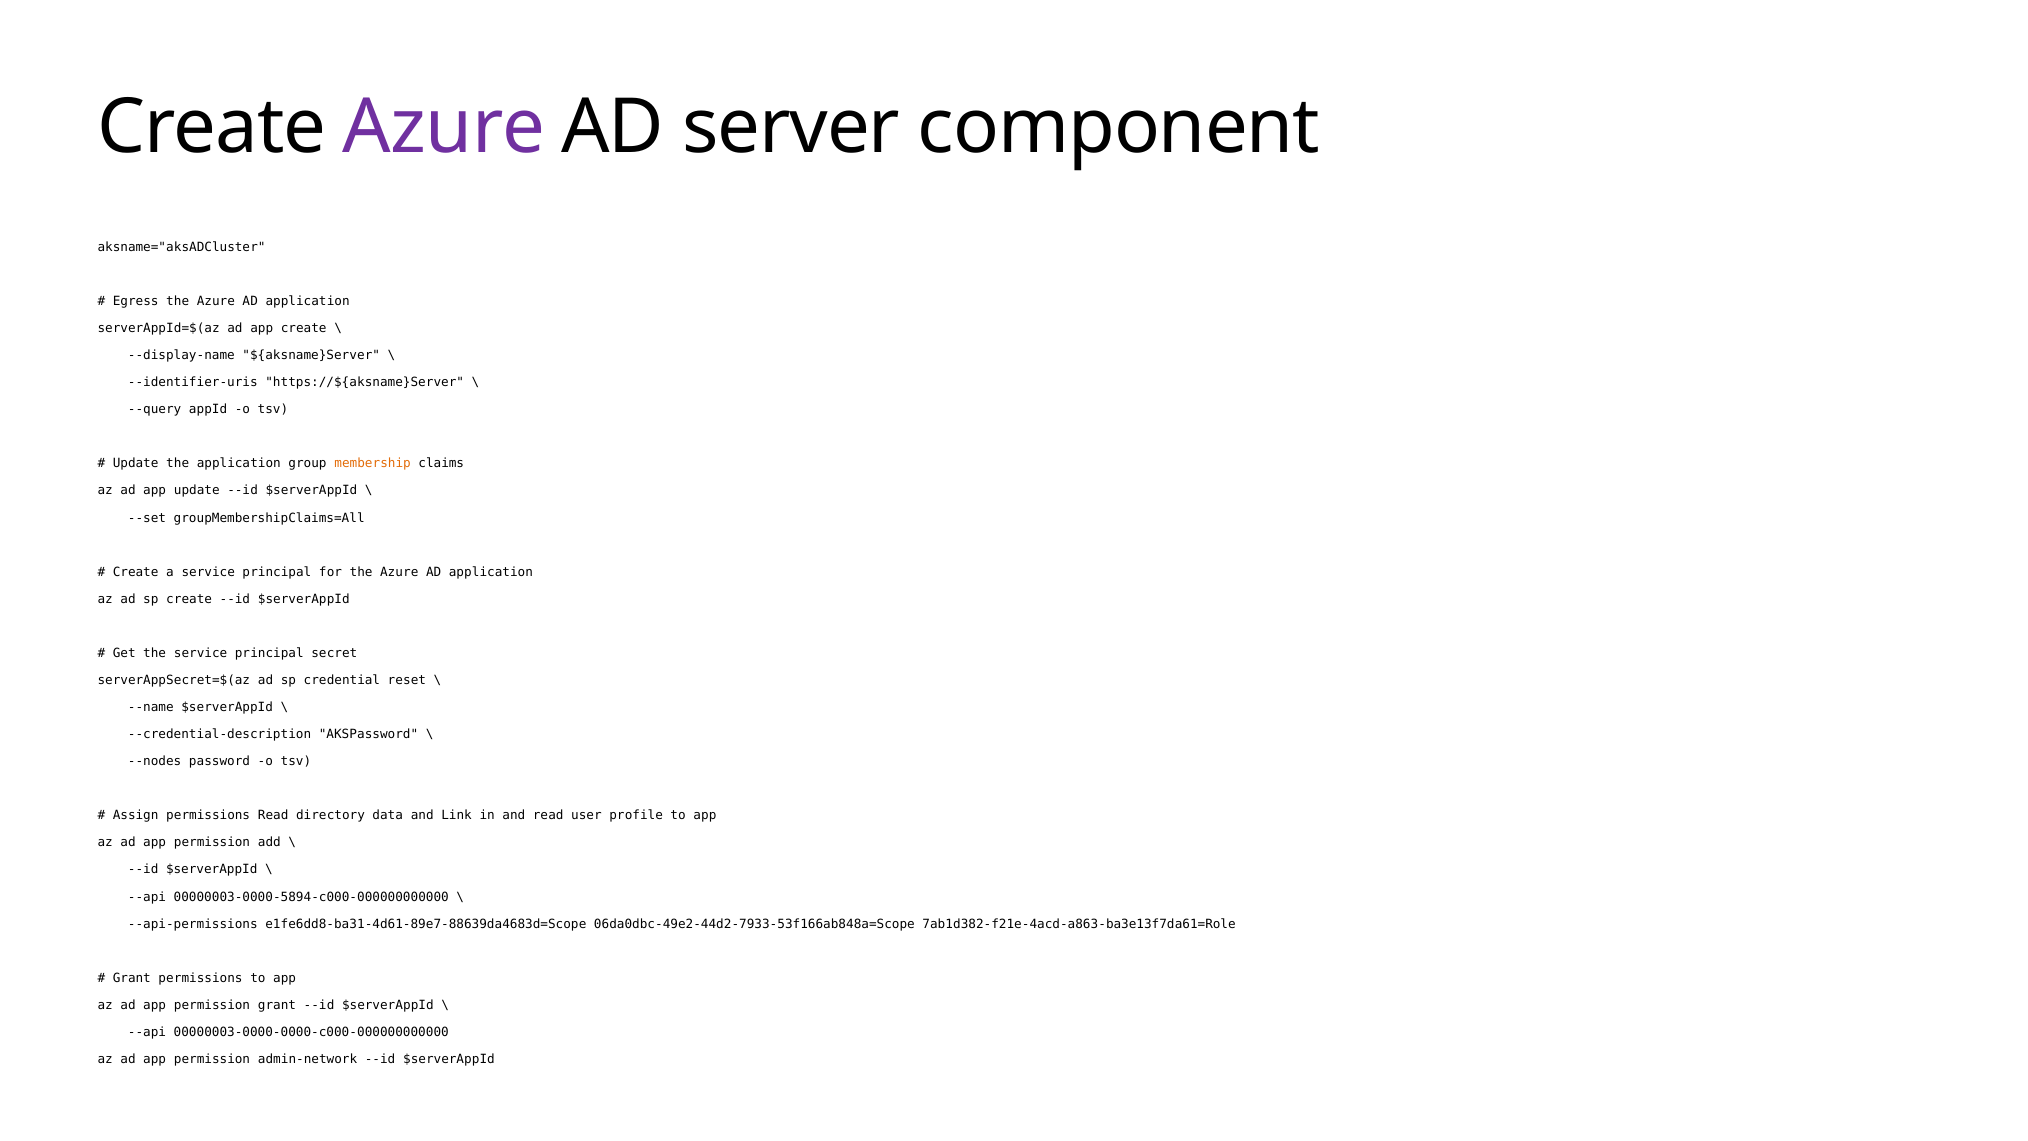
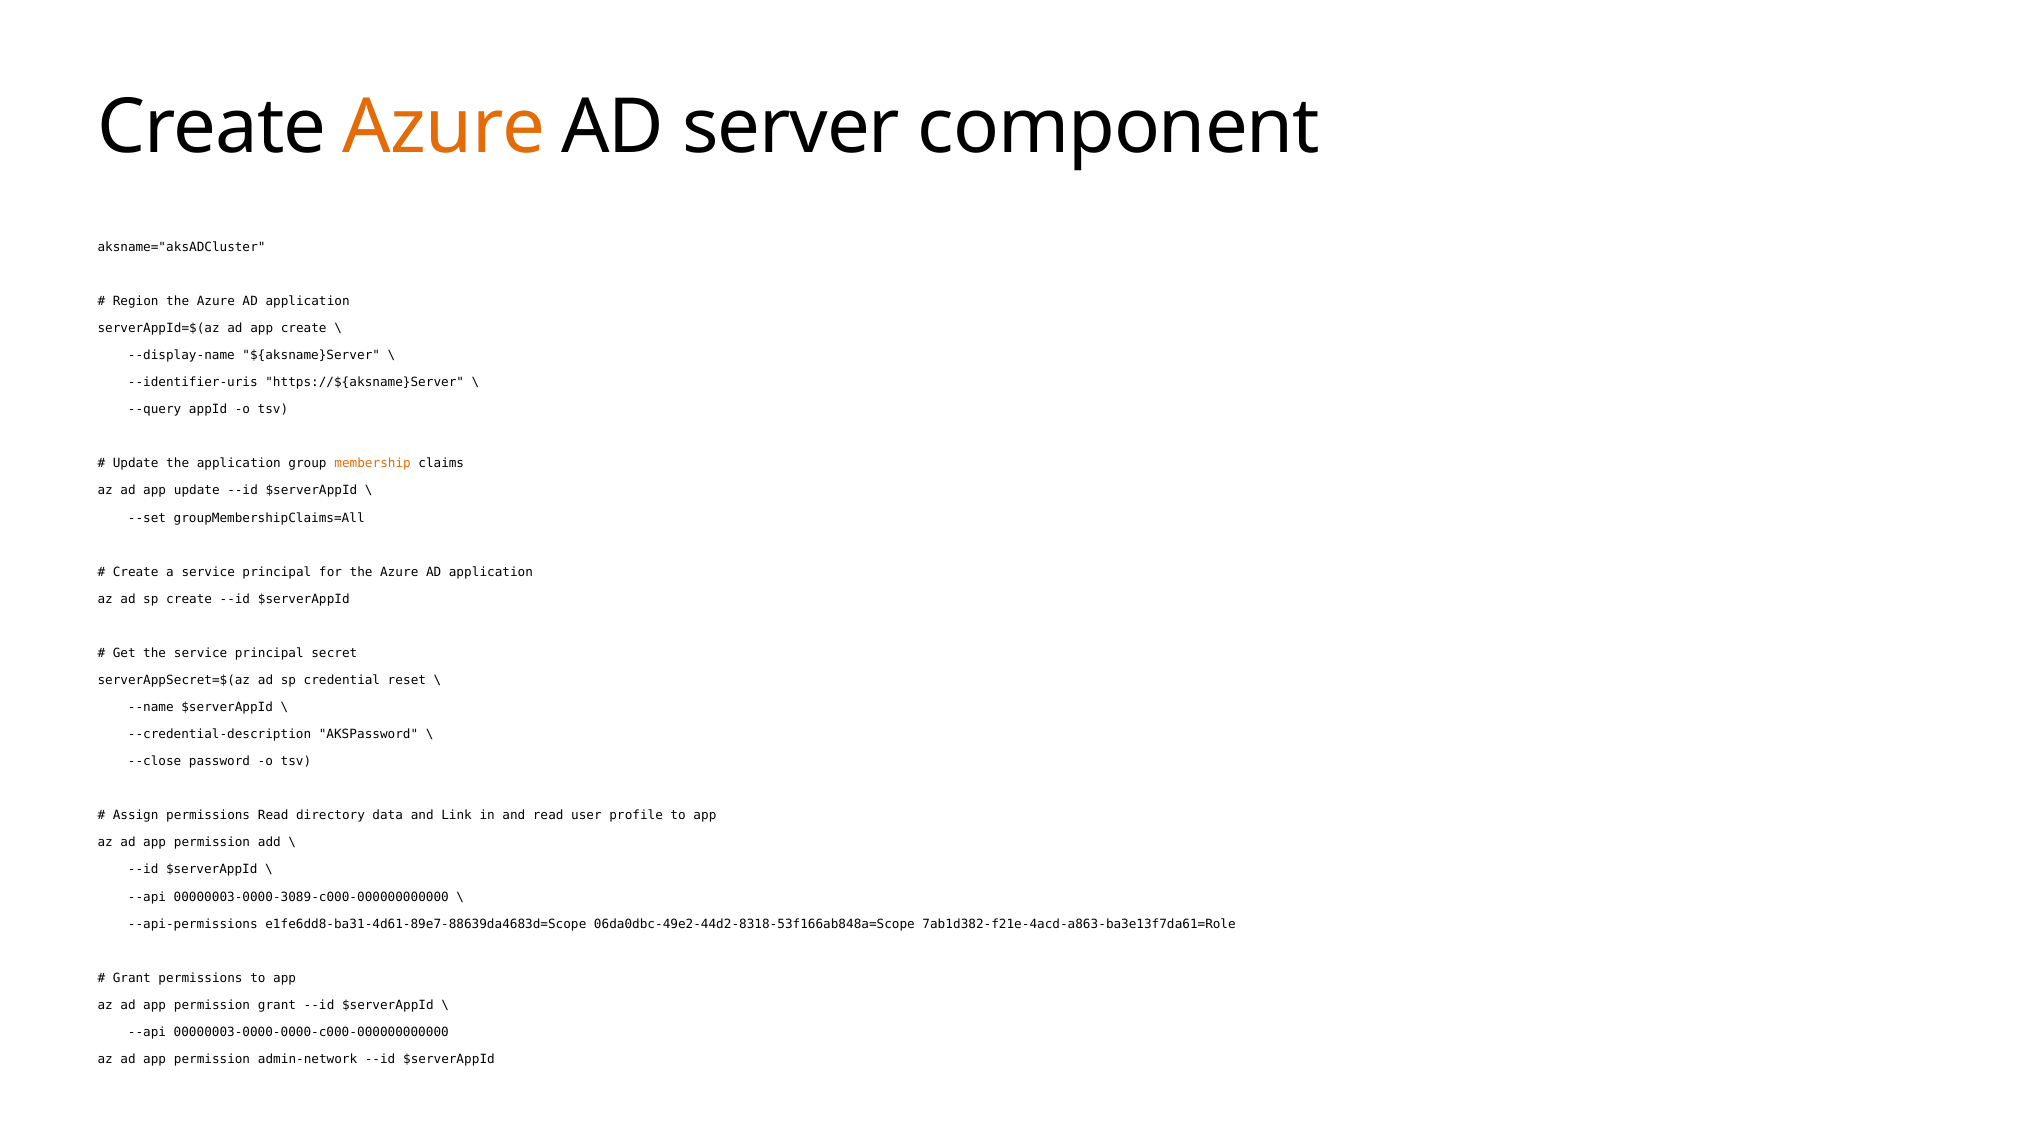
Azure colour: purple -> orange (444, 127)
Egress: Egress -> Region (136, 301)
--nodes: --nodes -> --close (155, 761)
00000003-0000-5894-c000-000000000000: 00000003-0000-5894-c000-000000000000 -> 00000003-0000-3089-c000-000000000000 (311, 897)
06da0dbc-49e2-44d2-7933-53f166ab848a=Scope: 06da0dbc-49e2-44d2-7933-53f166ab848a=Scope -> 06da0dbc-49e2-44d2-8318-53f166ab848a=Scope (754, 924)
